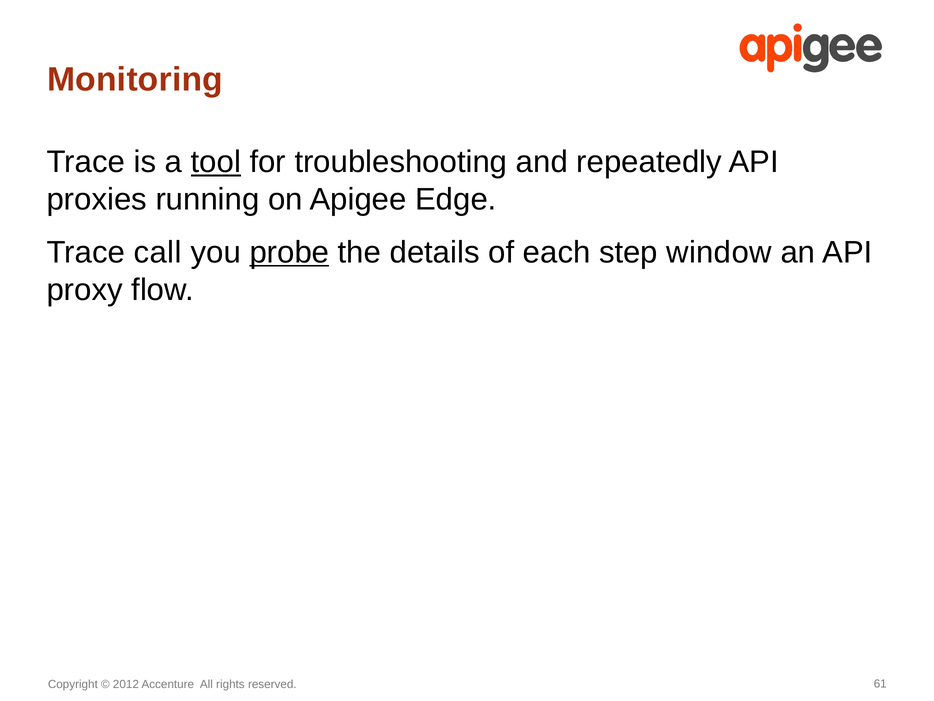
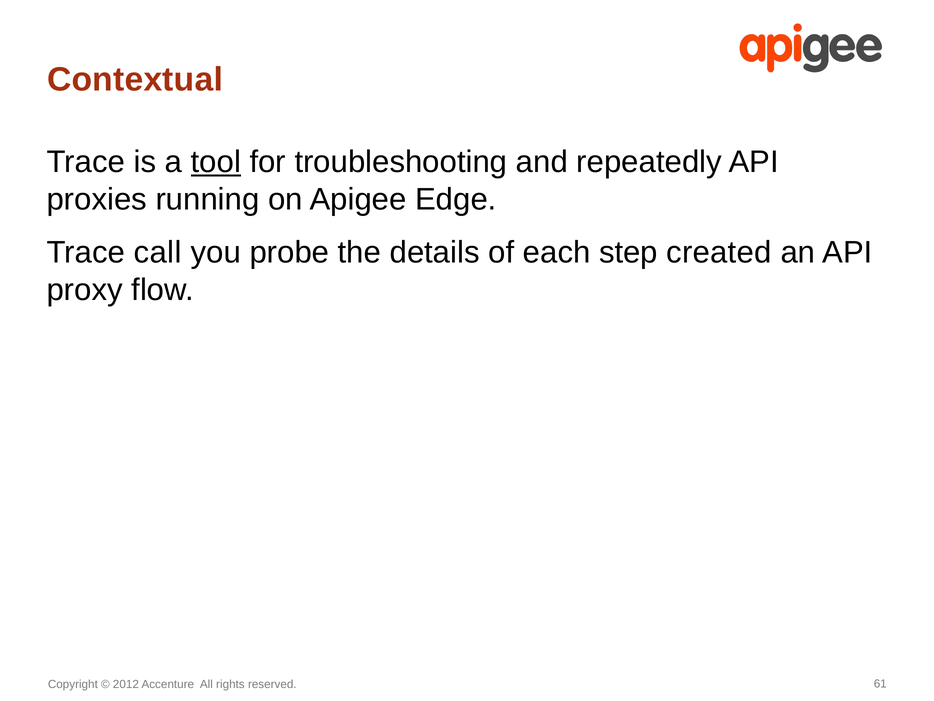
Monitoring: Monitoring -> Contextual (135, 80)
probe underline: present -> none (289, 252)
window: window -> created (719, 252)
